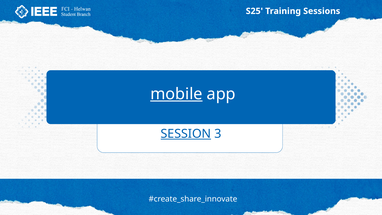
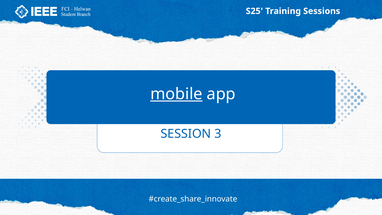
SESSION underline: present -> none (186, 134)
